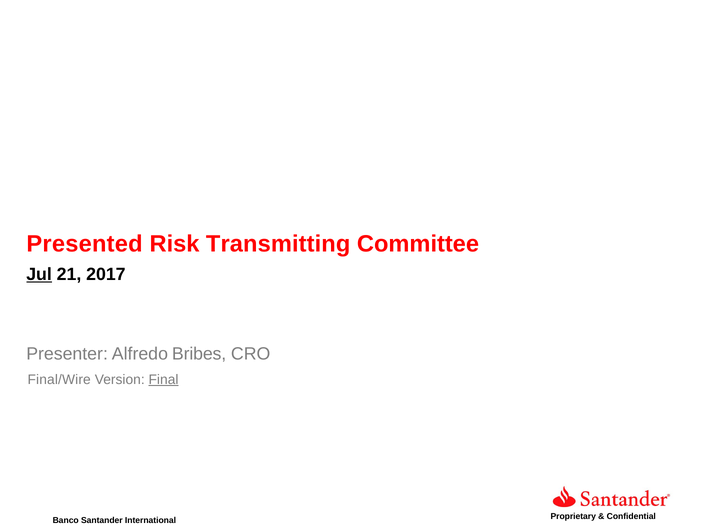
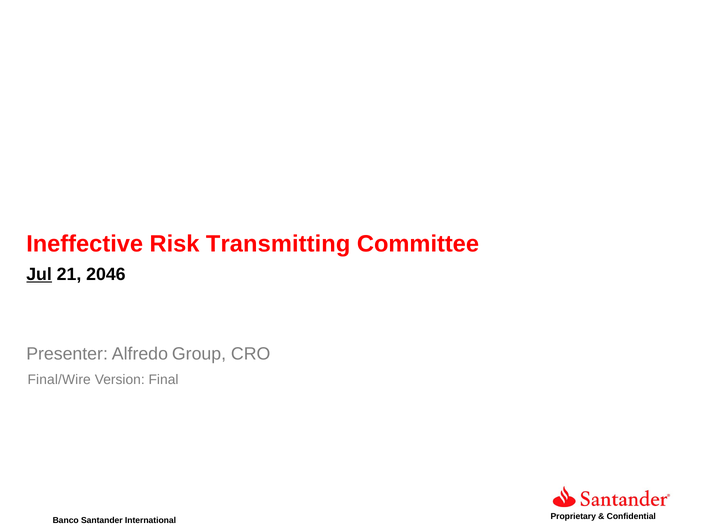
Presented: Presented -> Ineffective (85, 244)
2017: 2017 -> 2046 (106, 274)
Bribes: Bribes -> Group (199, 354)
Final underline: present -> none (164, 379)
